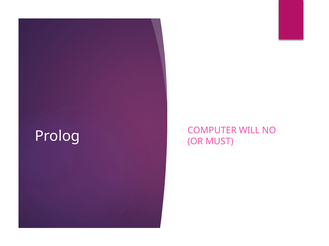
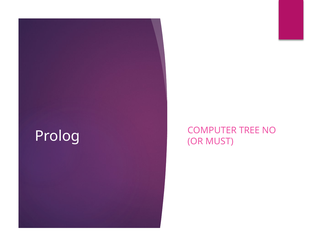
WILL: WILL -> TREE (249, 131)
